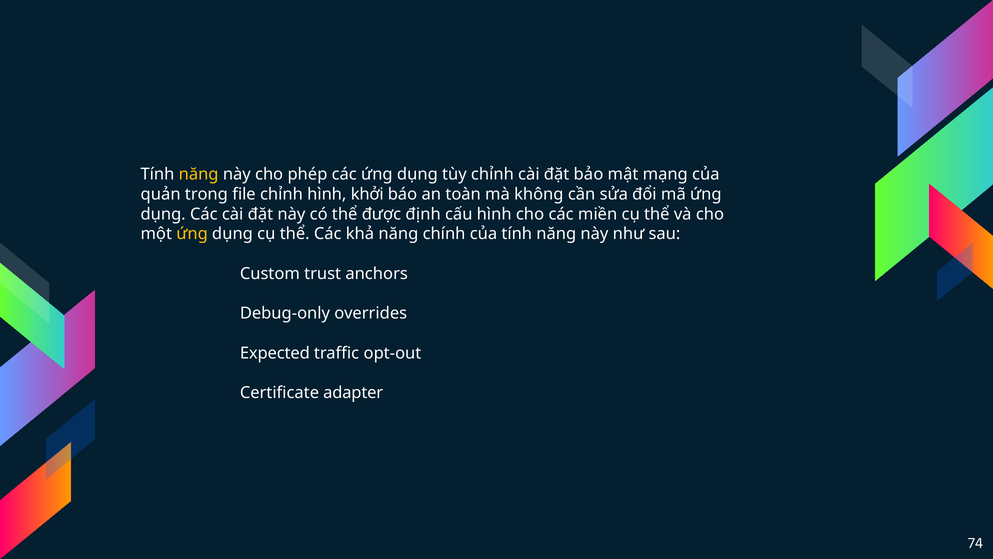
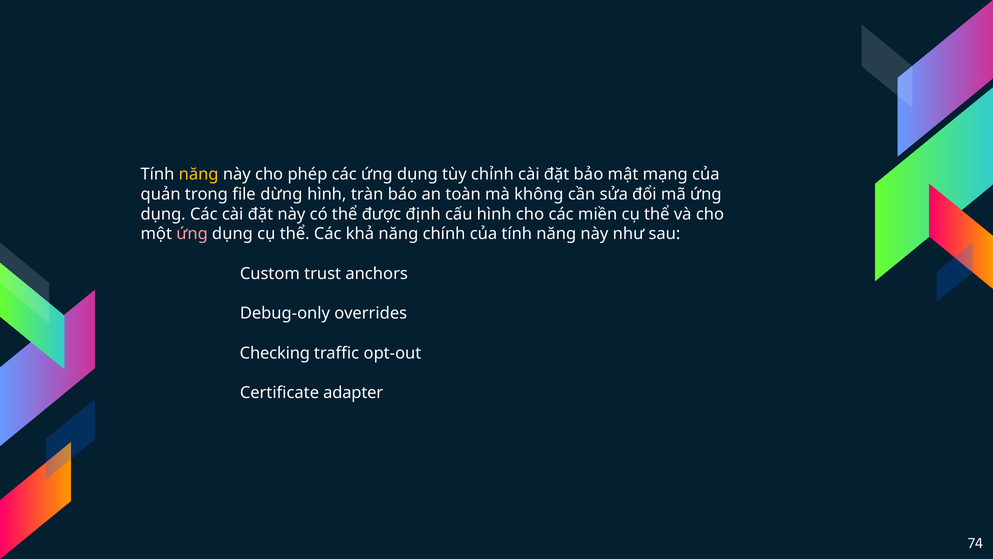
file chỉnh: chỉnh -> dừng (281, 194)
khởi: khởi -> tràn (367, 194)
ứng colour: yellow -> pink (192, 234)
Expected: Expected -> Checking (275, 353)
